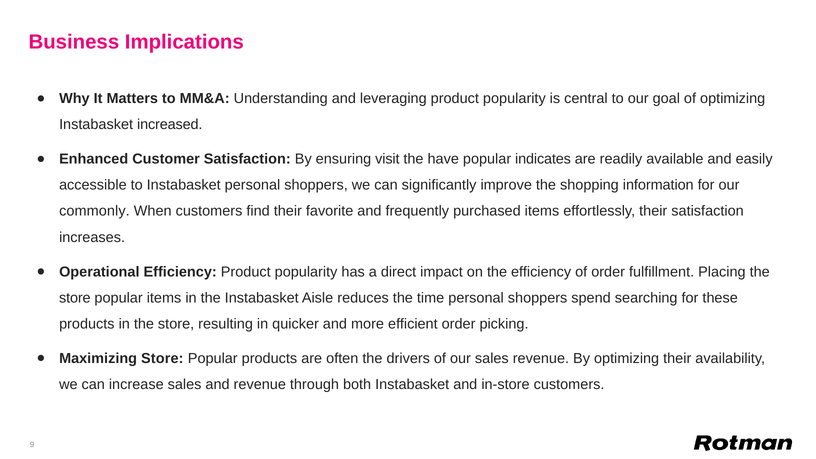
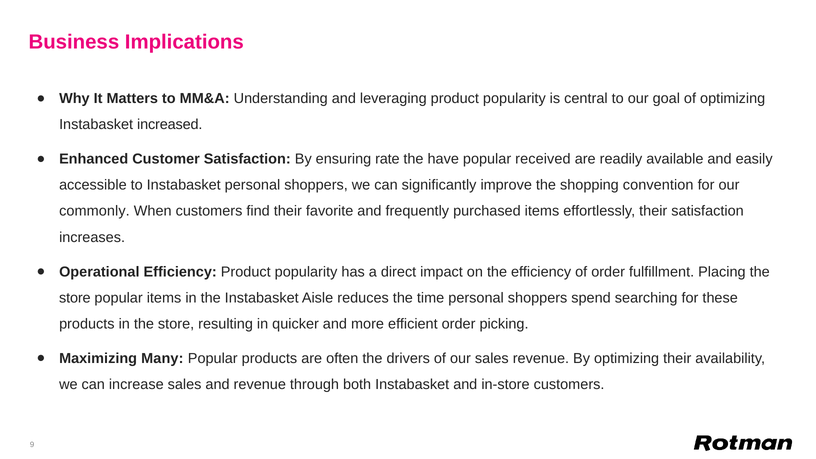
visit: visit -> rate (387, 159)
indicates: indicates -> received (543, 159)
information: information -> convention (658, 185)
Maximizing Store: Store -> Many (162, 358)
